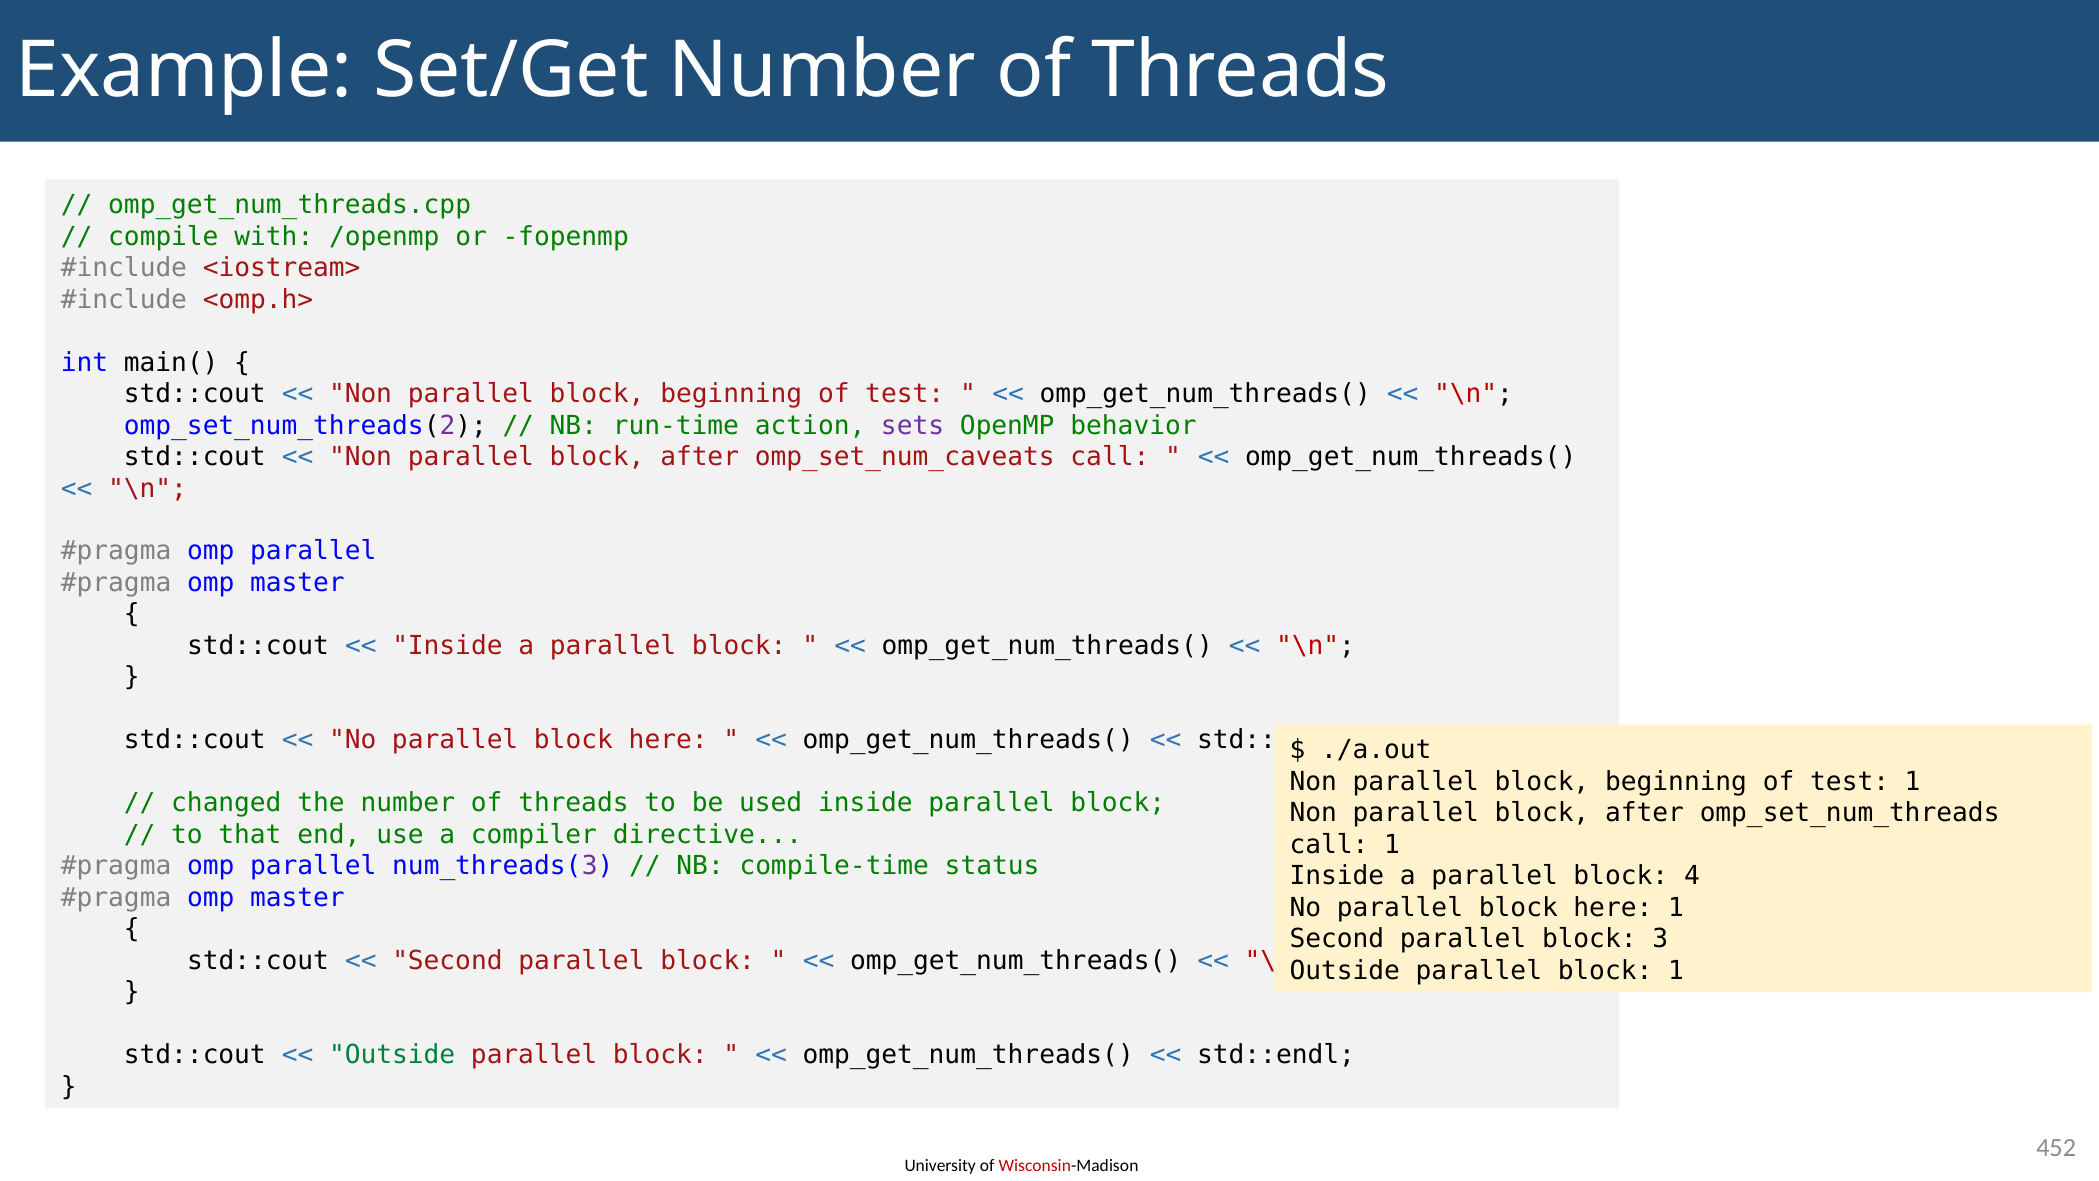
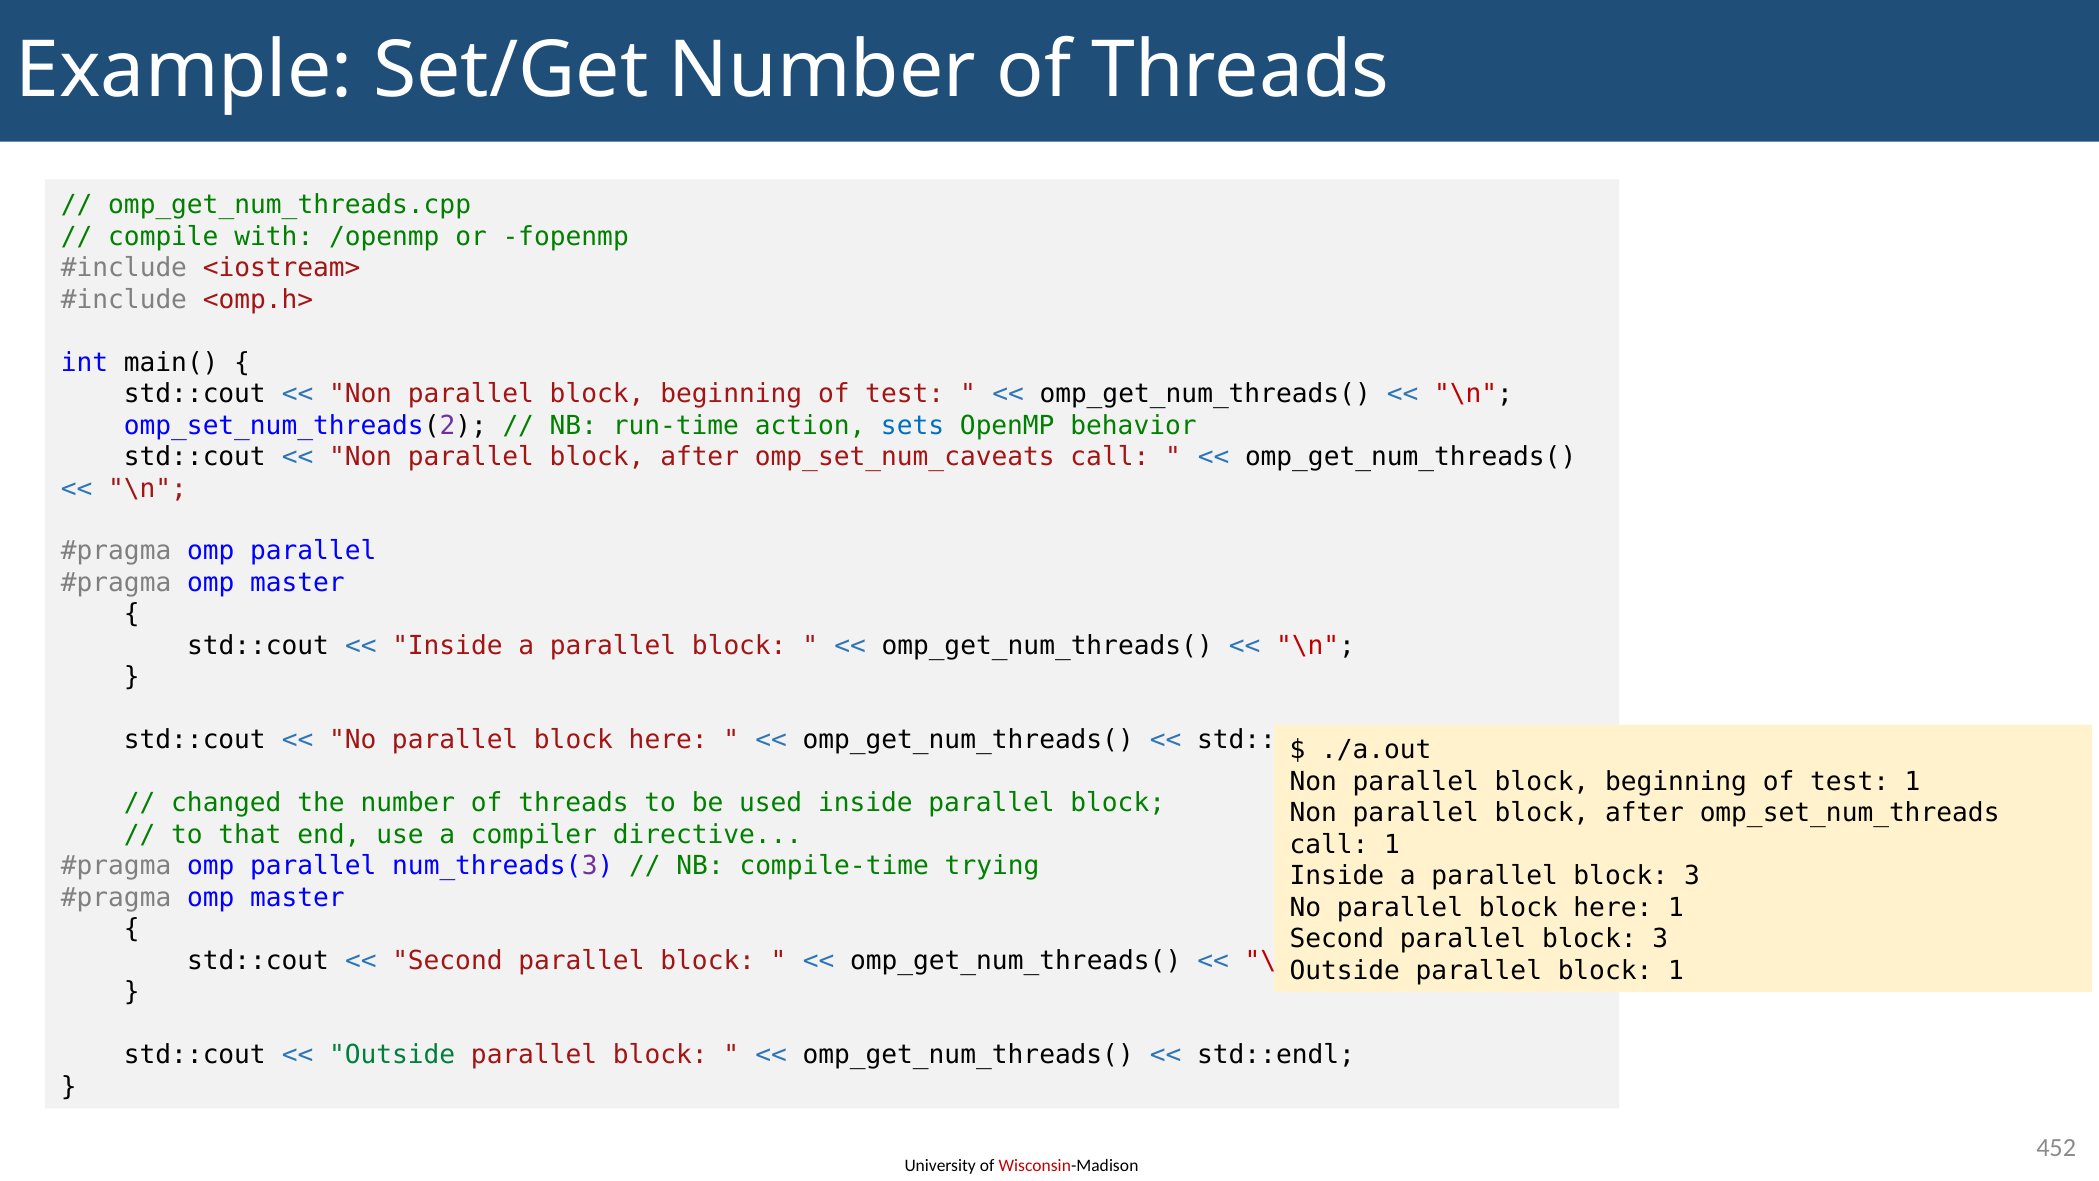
sets colour: purple -> blue (913, 425)
status: status -> trying (992, 866)
a parallel block 4: 4 -> 3 (1692, 876)
